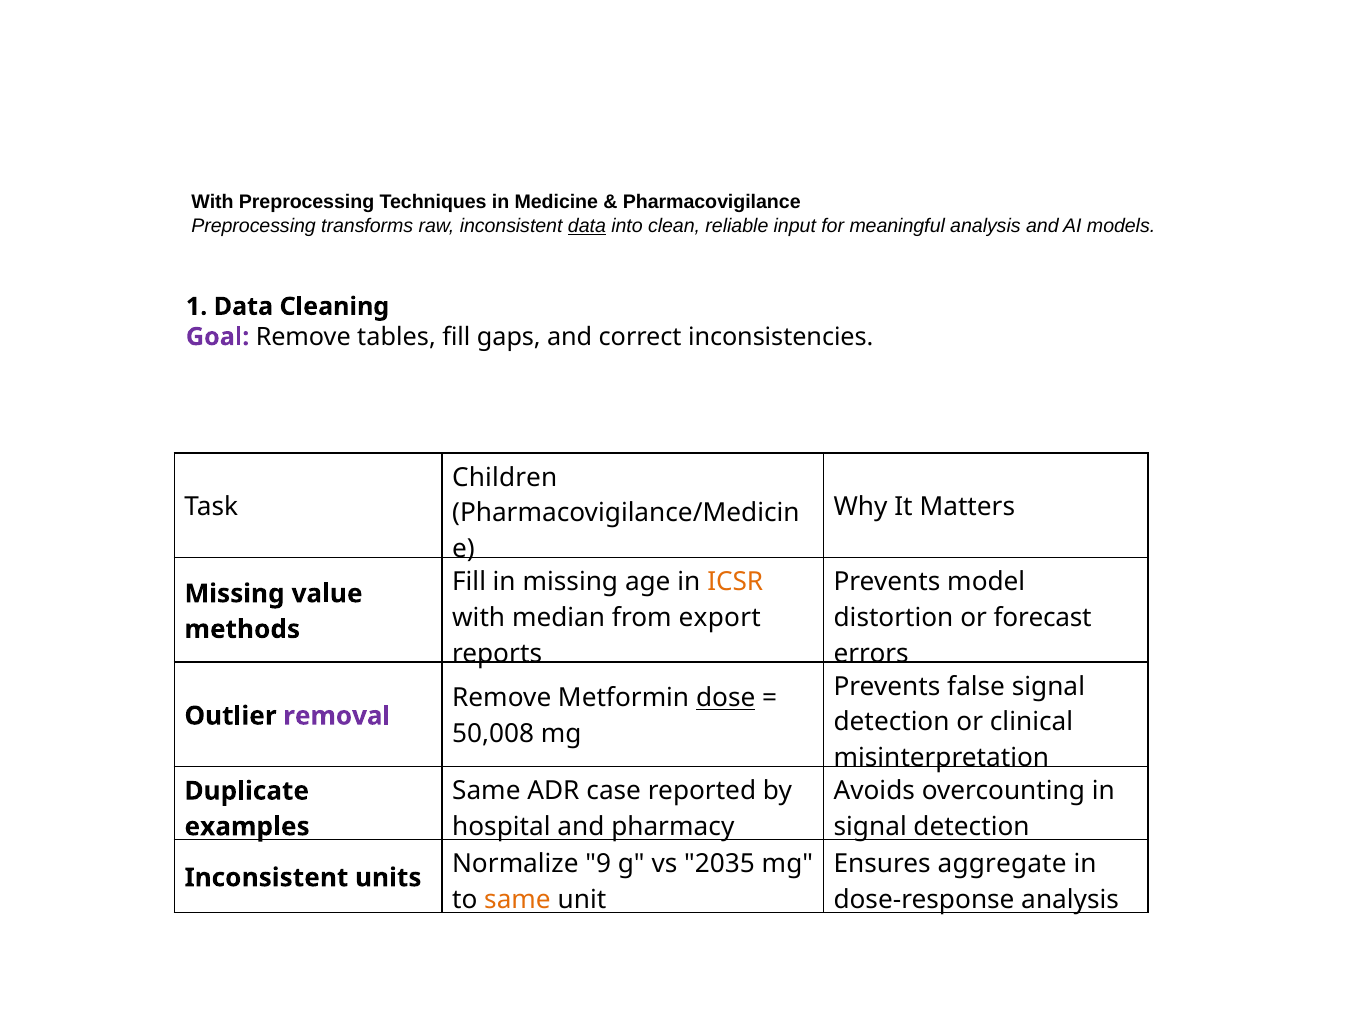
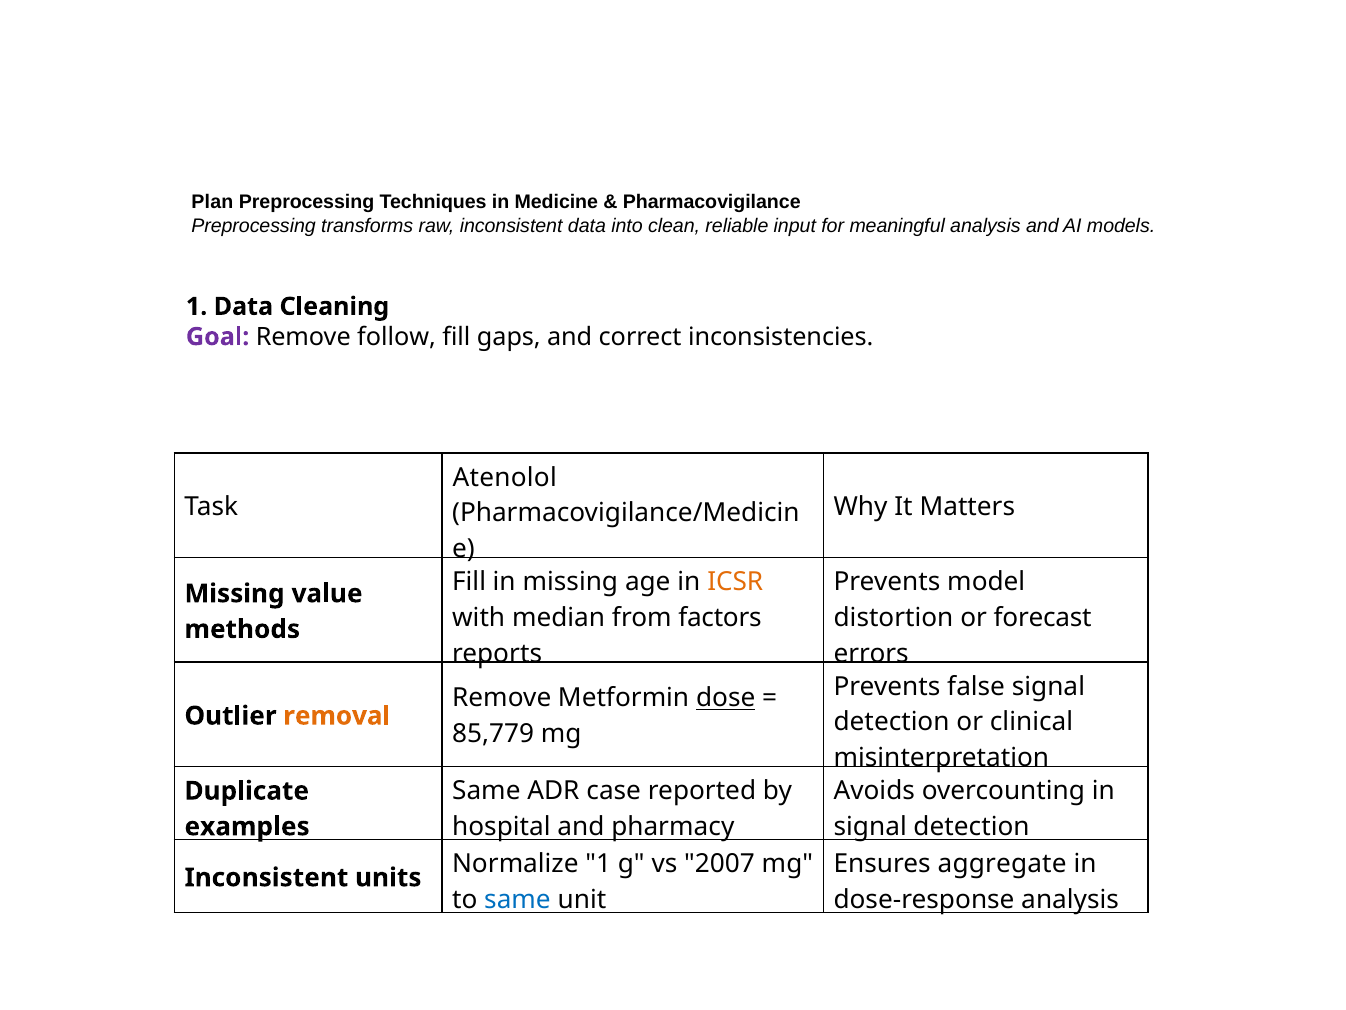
With: With -> Plan (212, 202)
data underline: present -> none (587, 226)
tables: tables -> follow (397, 337)
Children: Children -> Atenolol (505, 477)
export: export -> factors (720, 617)
removal colour: purple -> orange (337, 716)
50,008: 50,008 -> 85,779 (493, 733)
Normalize 9: 9 -> 1 (598, 864)
2035: 2035 -> 2007 (719, 864)
same colour: orange -> blue (517, 899)
